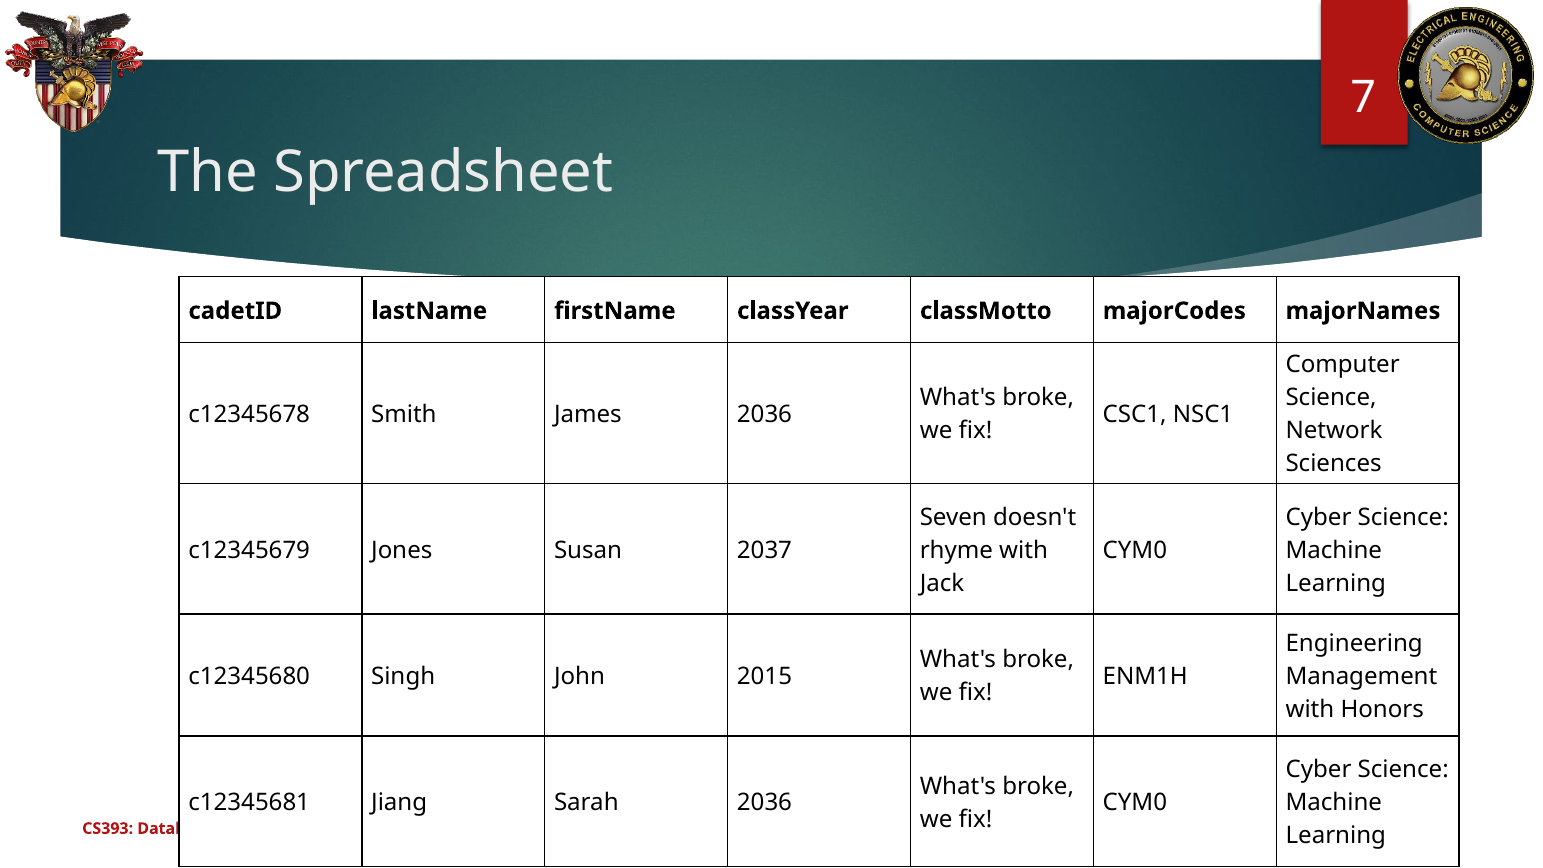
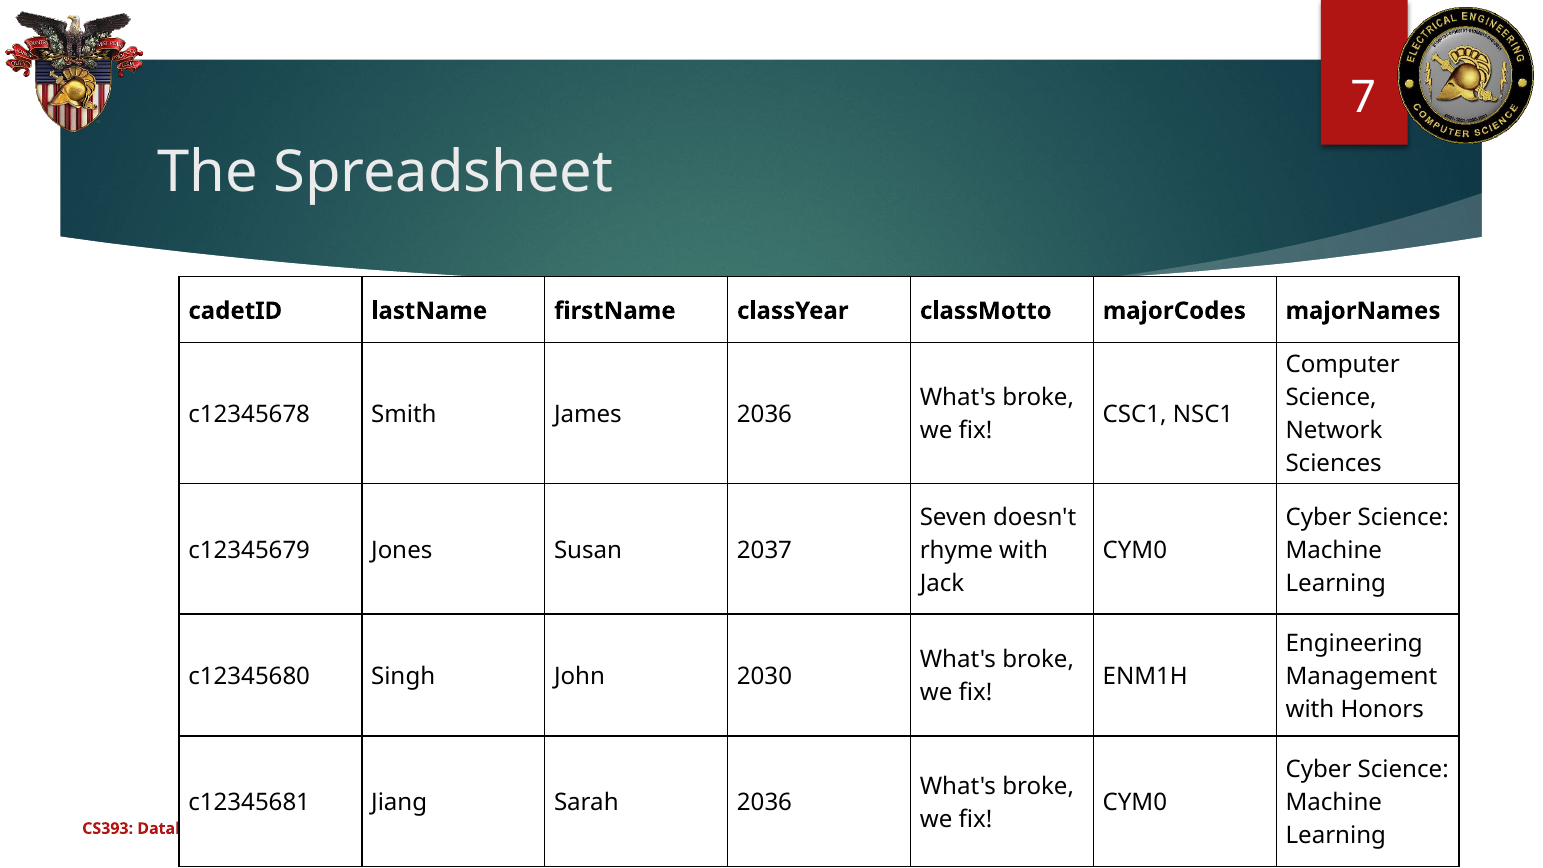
2015: 2015 -> 2030 (765, 676)
